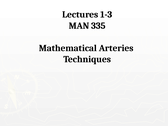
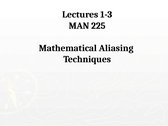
335: 335 -> 225 (98, 26)
Arteries: Arteries -> Aliasing (116, 48)
